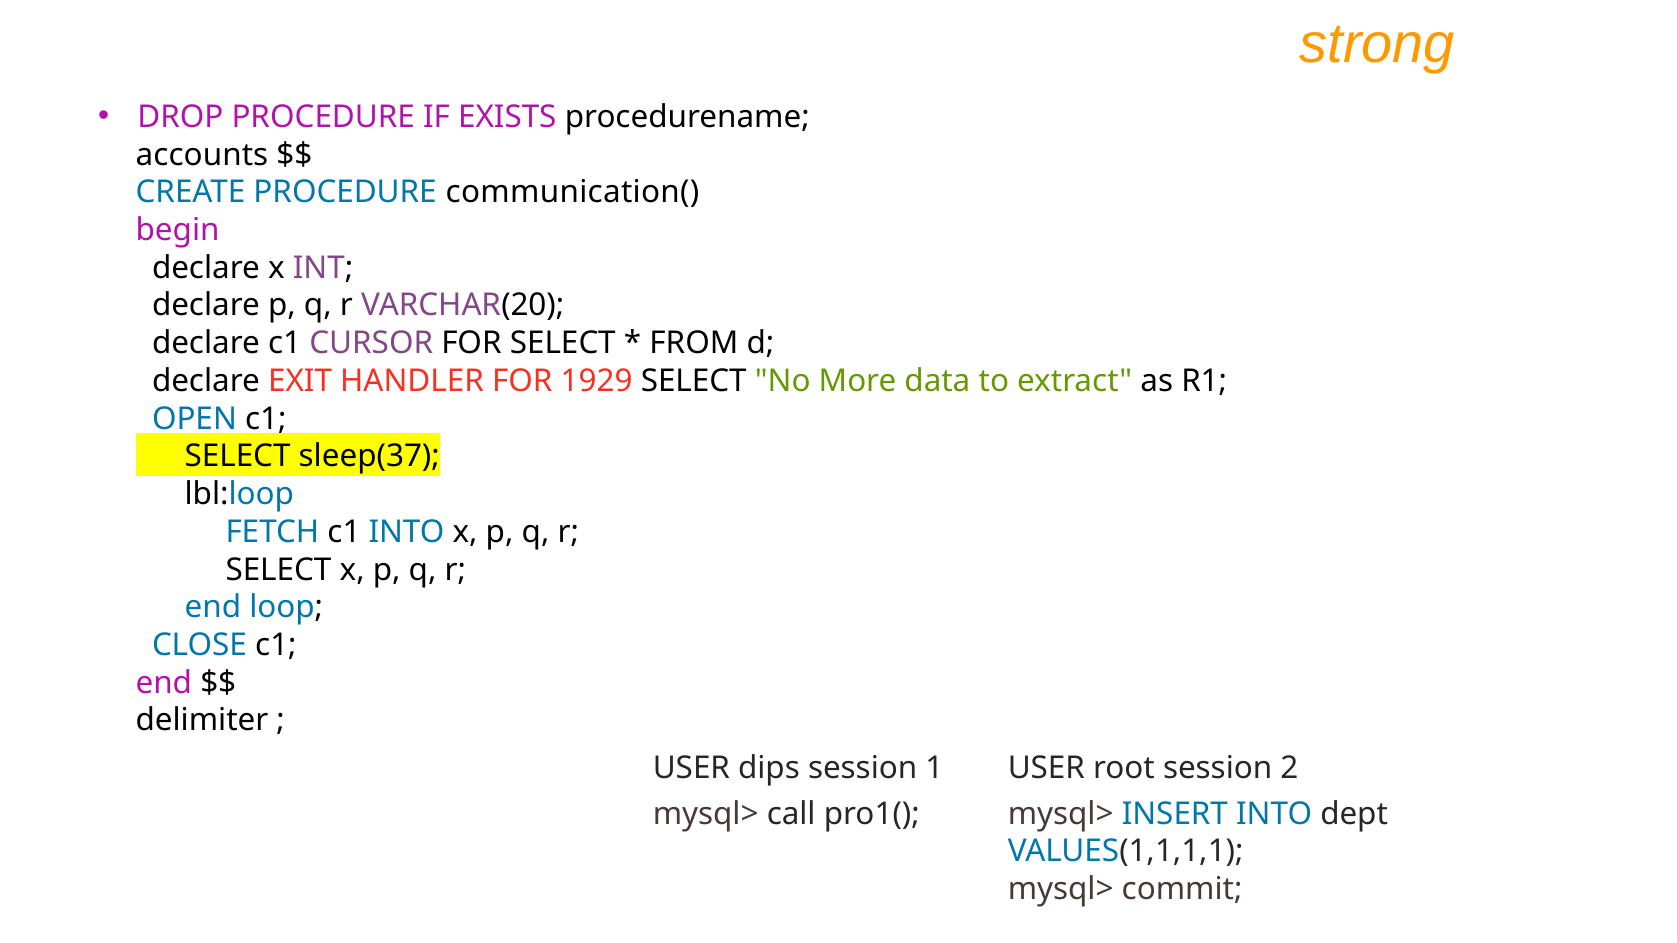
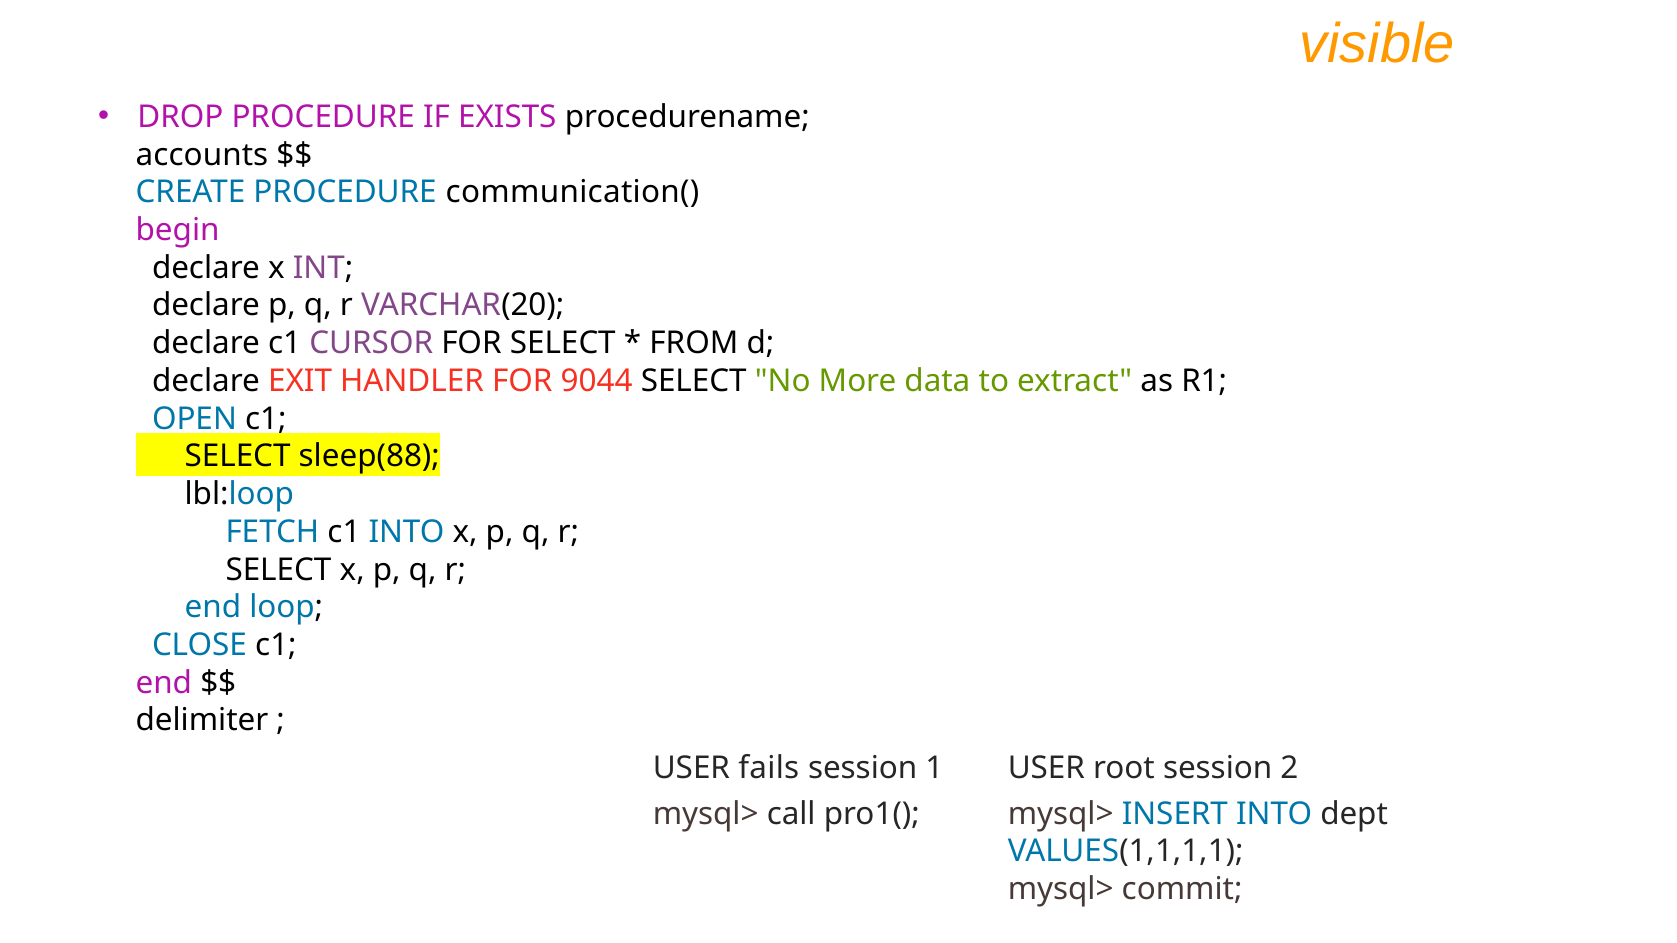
strong: strong -> visible (1377, 44)
1929: 1929 -> 9044 (597, 381)
sleep(37: sleep(37 -> sleep(88 (369, 457)
dips: dips -> fails (769, 768)
